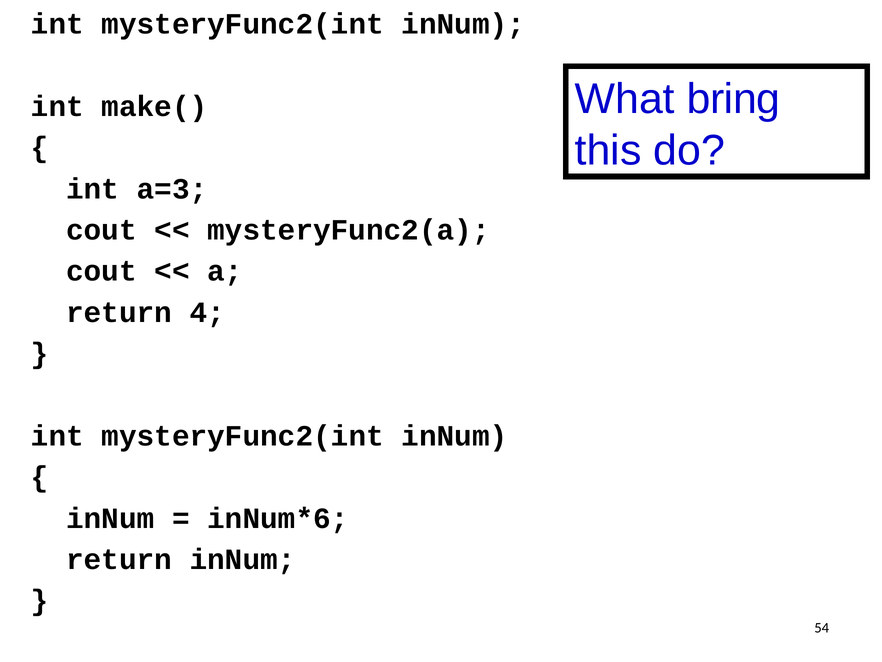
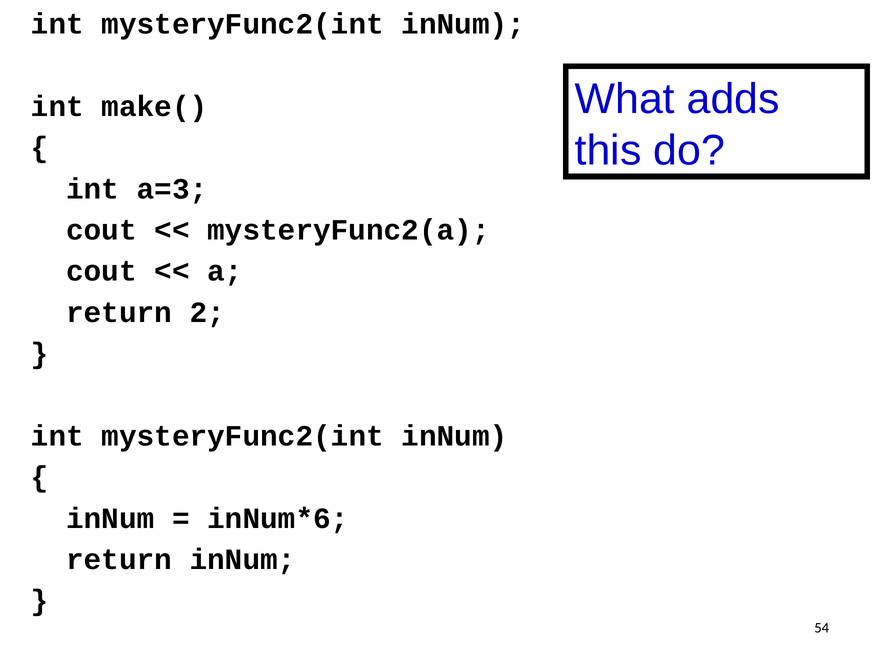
bring: bring -> adds (733, 99)
4: 4 -> 2 (207, 312)
